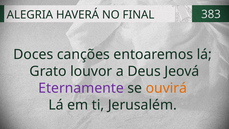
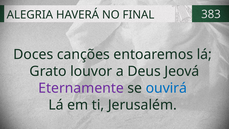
ouvirá colour: orange -> blue (166, 88)
